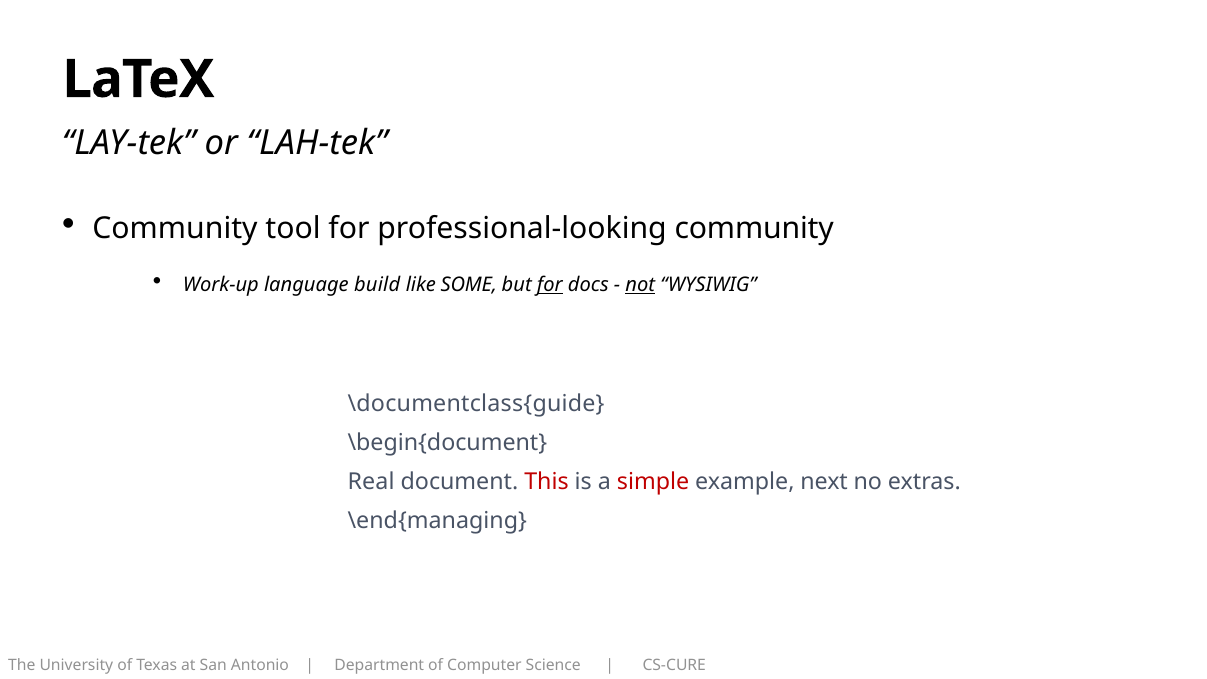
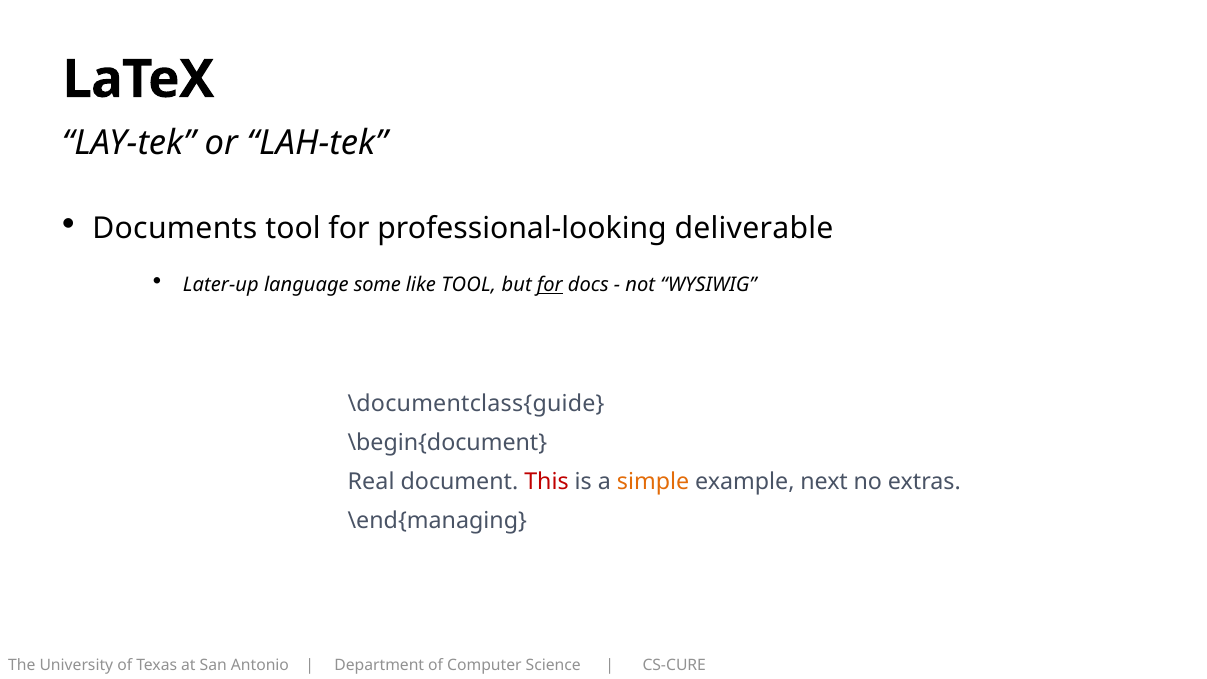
Community: Community -> Documents (175, 229)
professional-looking community: community -> deliverable (754, 229)
Work-up: Work-up -> Later-up (221, 284)
build: build -> some (377, 284)
like SOME: SOME -> TOOL (469, 284)
not underline: present -> none (640, 284)
simple colour: red -> orange (653, 482)
